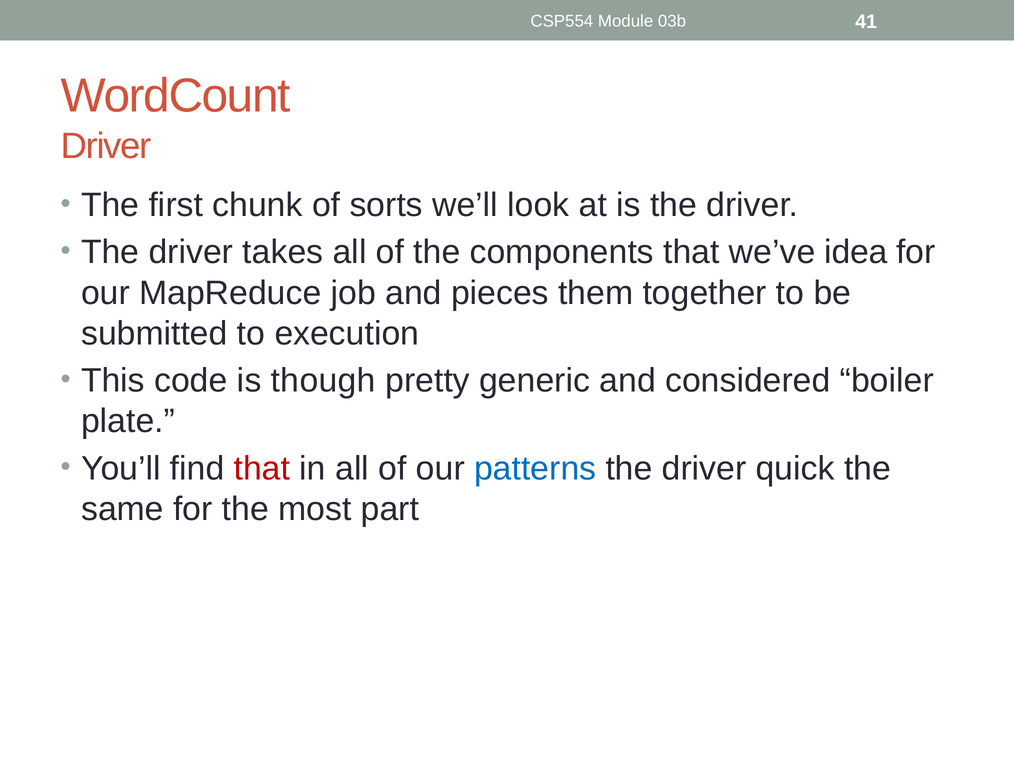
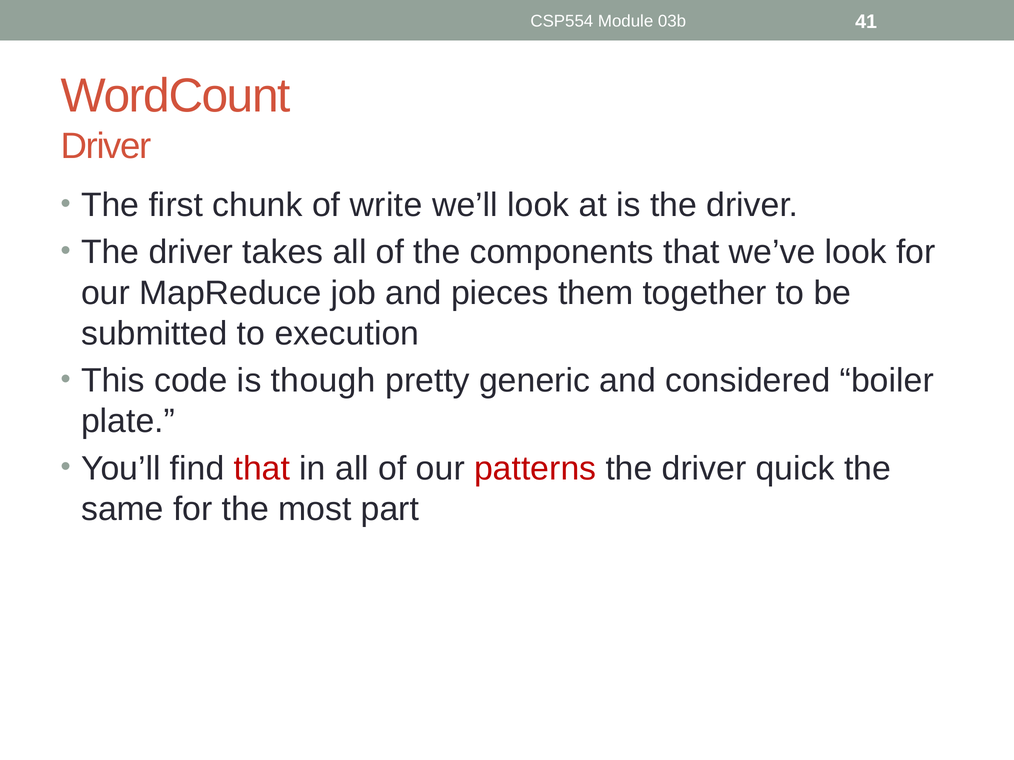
sorts: sorts -> write (386, 205)
we’ve idea: idea -> look (856, 252)
patterns colour: blue -> red (535, 469)
